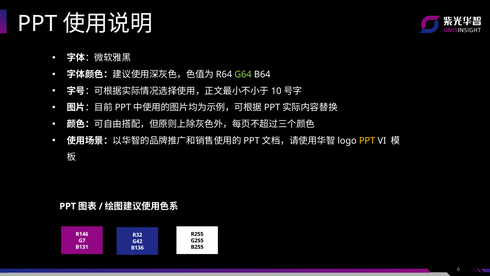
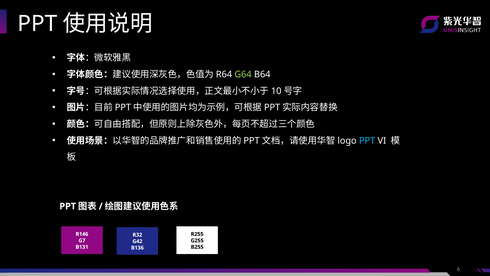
PPT colour: yellow -> light blue (367, 141)
